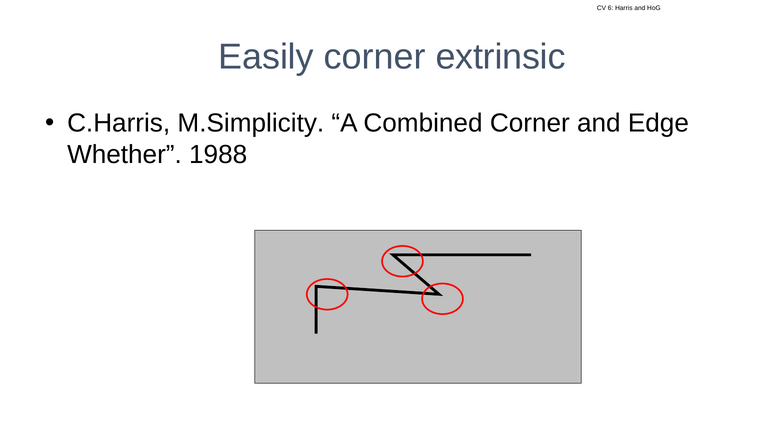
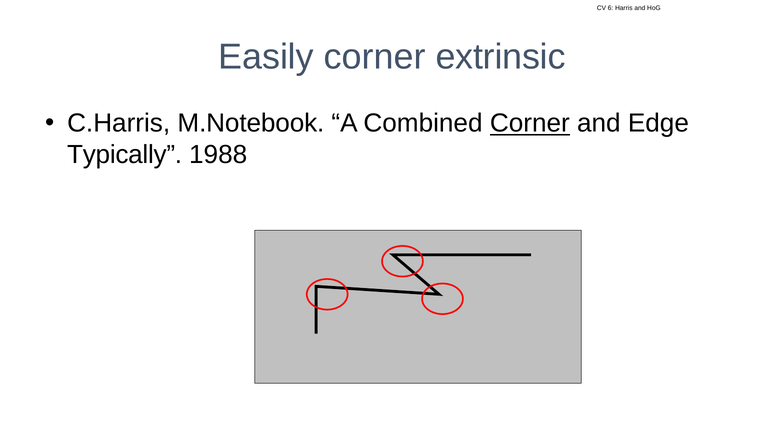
M.Simplicity: M.Simplicity -> M.Notebook (251, 123)
Corner underline: none -> present (530, 123)
Whether: Whether -> Typically (125, 155)
